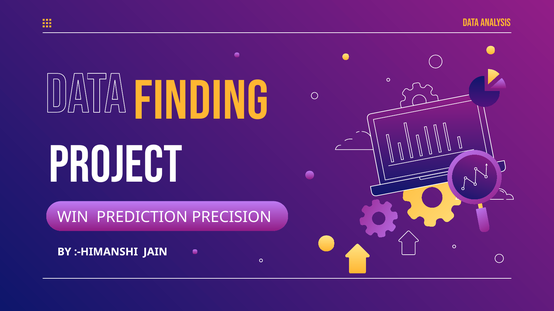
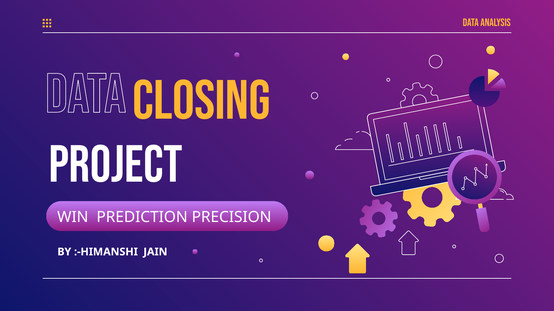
FINDING: FINDING -> CLOSING (201, 101)
